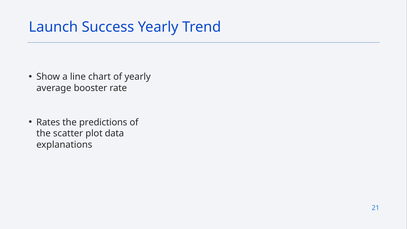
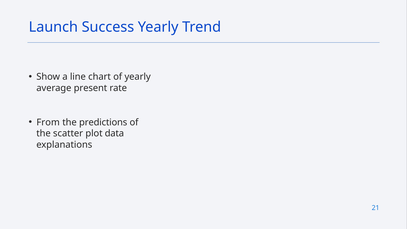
booster: booster -> present (90, 88)
Rates: Rates -> From (48, 122)
